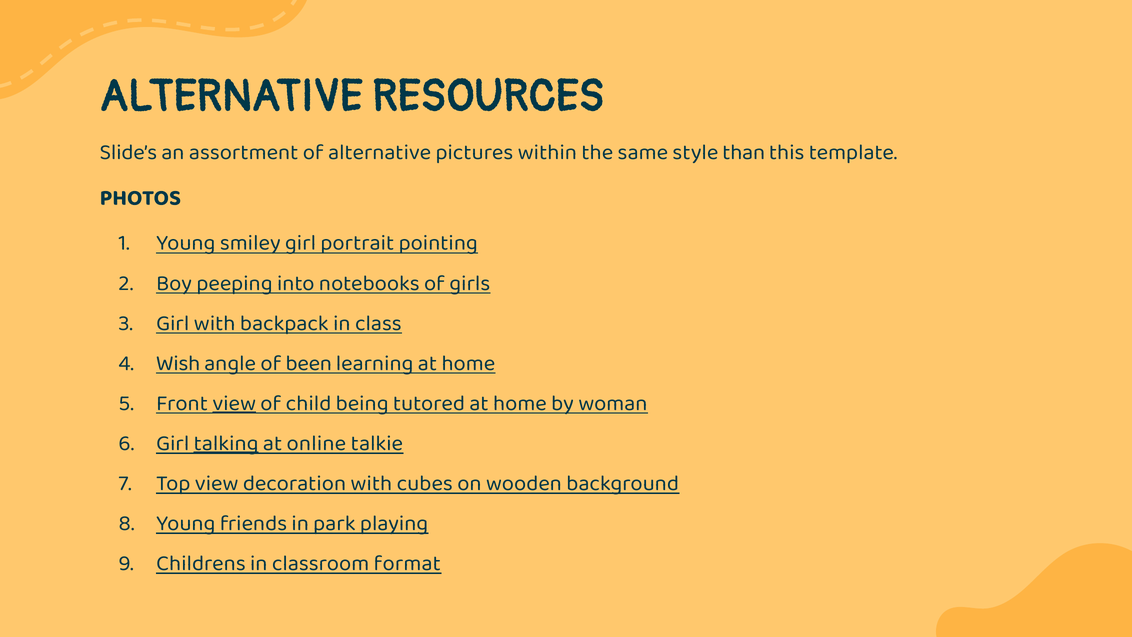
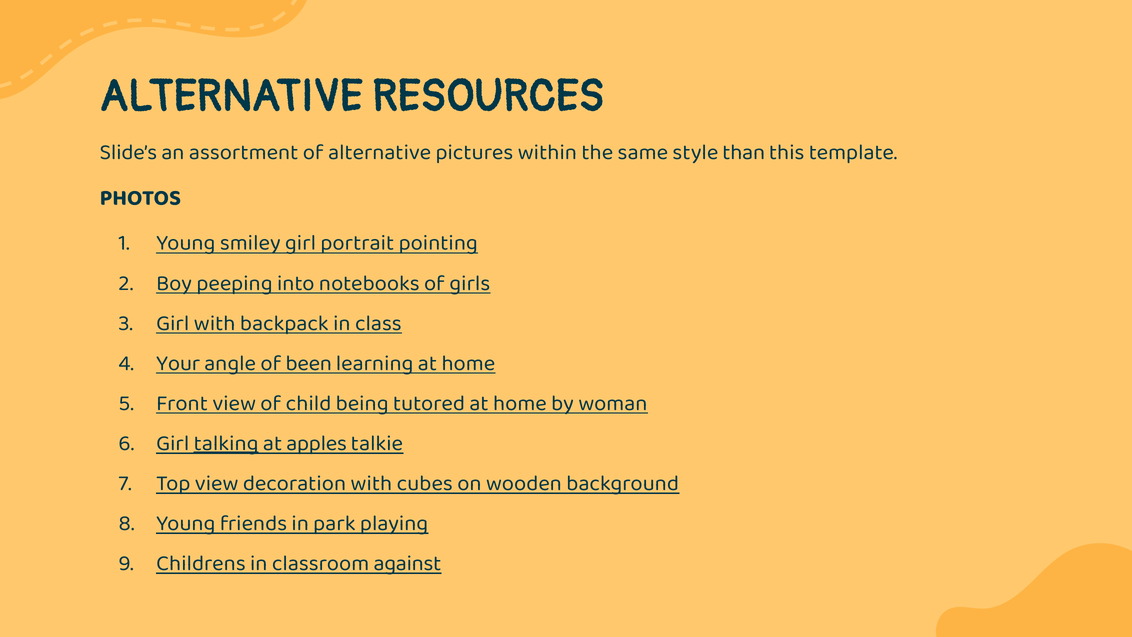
Wish: Wish -> Your (178, 363)
view underline: present -> none (234, 403)
online: online -> apples (317, 443)
format: format -> against (407, 563)
